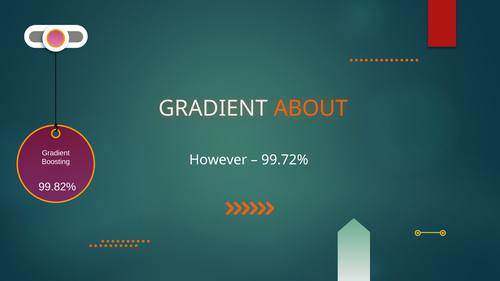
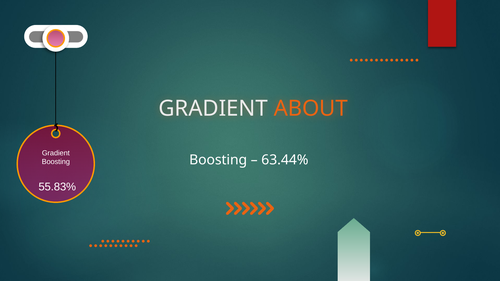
However: However -> Boosting (218, 160)
99.72%: 99.72% -> 63.44% (285, 160)
99.82%: 99.82% -> 55.83% (57, 187)
